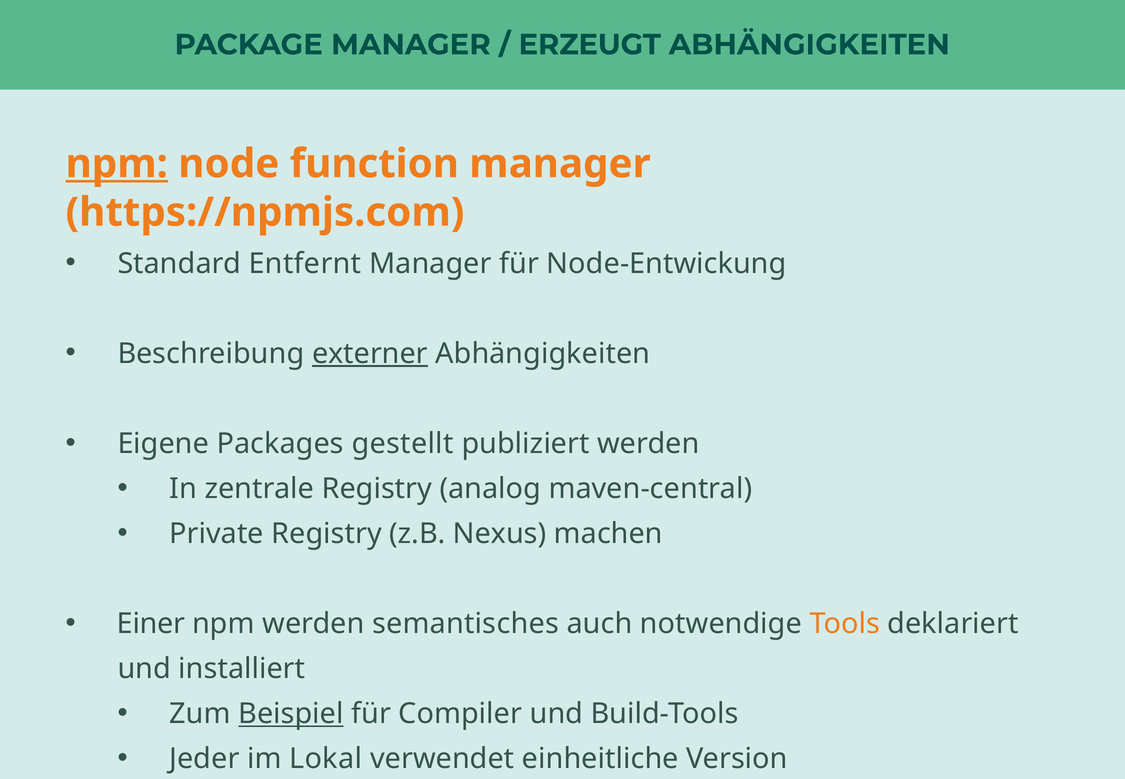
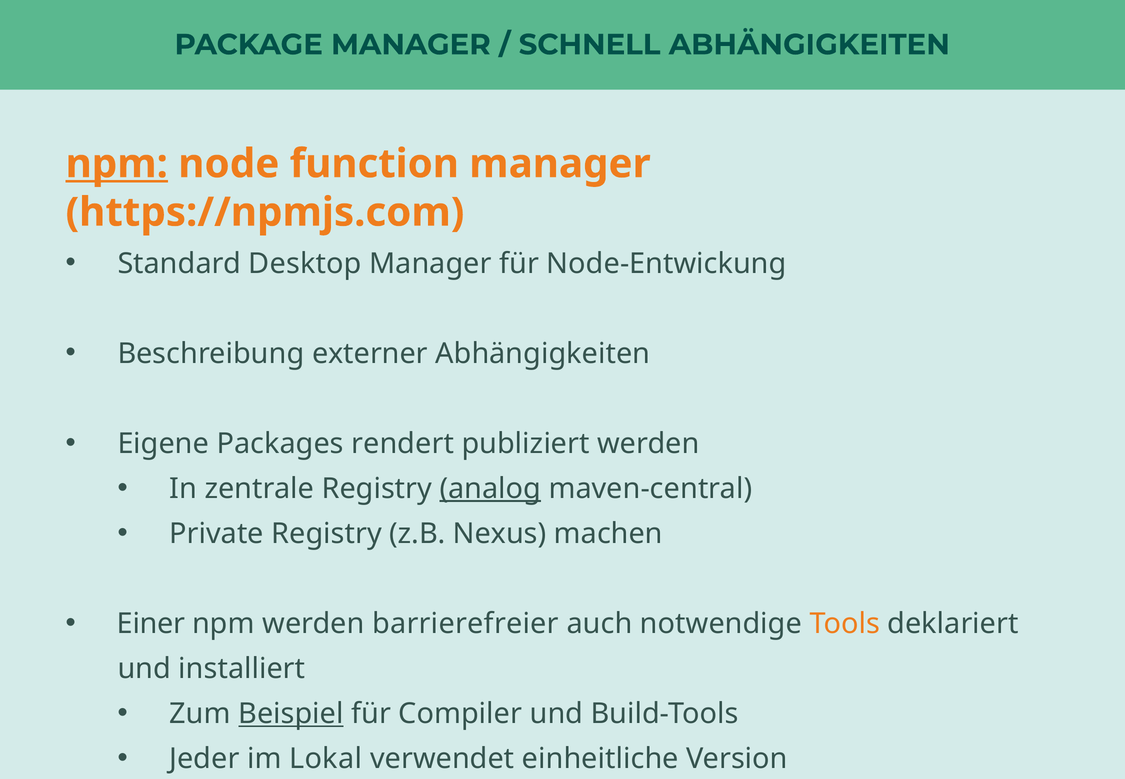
ERZEUGT: ERZEUGT -> SCHNELL (590, 45)
Entfernt: Entfernt -> Desktop (305, 263)
externer underline: present -> none (370, 354)
gestellt: gestellt -> rendert (403, 444)
analog underline: none -> present (490, 489)
semantisches: semantisches -> barrierefreier (465, 624)
